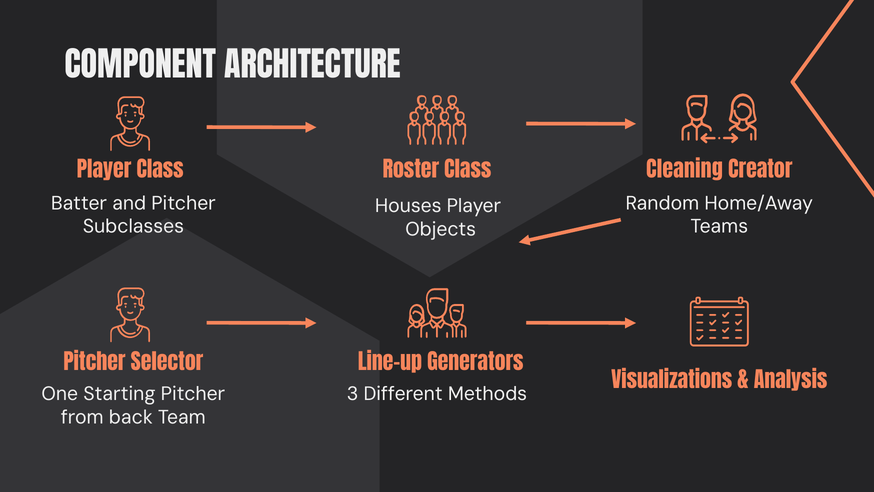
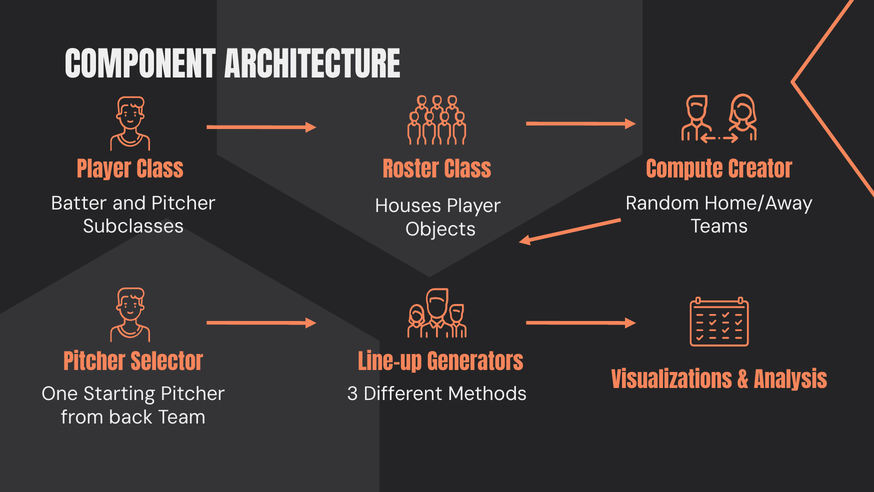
Cleaning: Cleaning -> Compute (685, 171)
